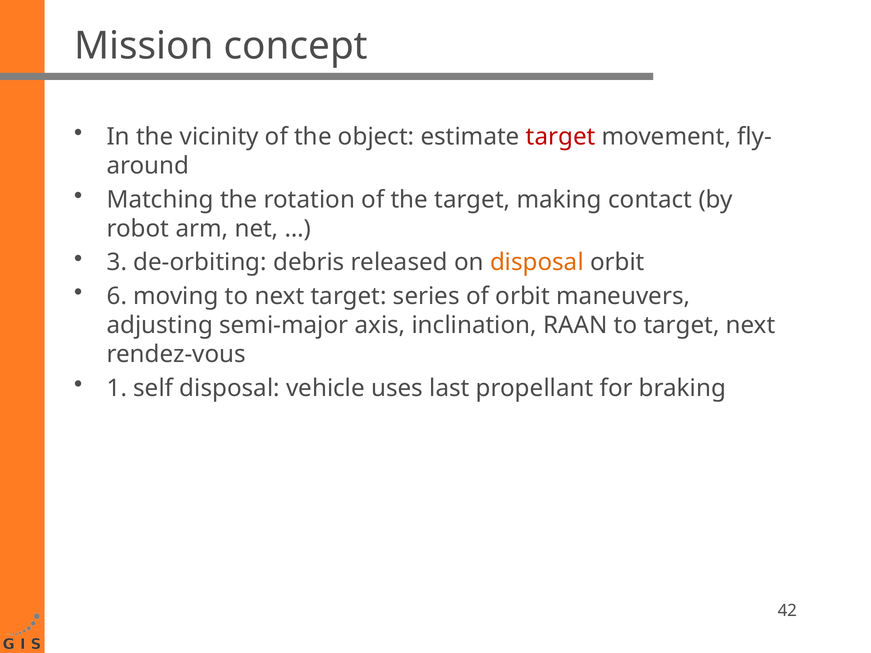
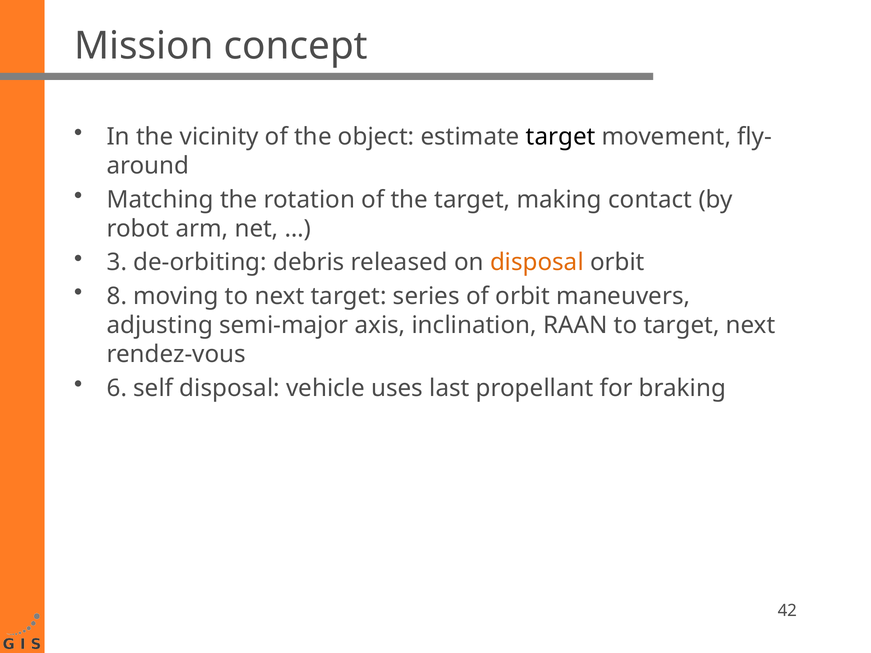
target colour: red -> black (561, 137)
6: 6 -> 8 (117, 296)
1: 1 -> 6 (117, 388)
